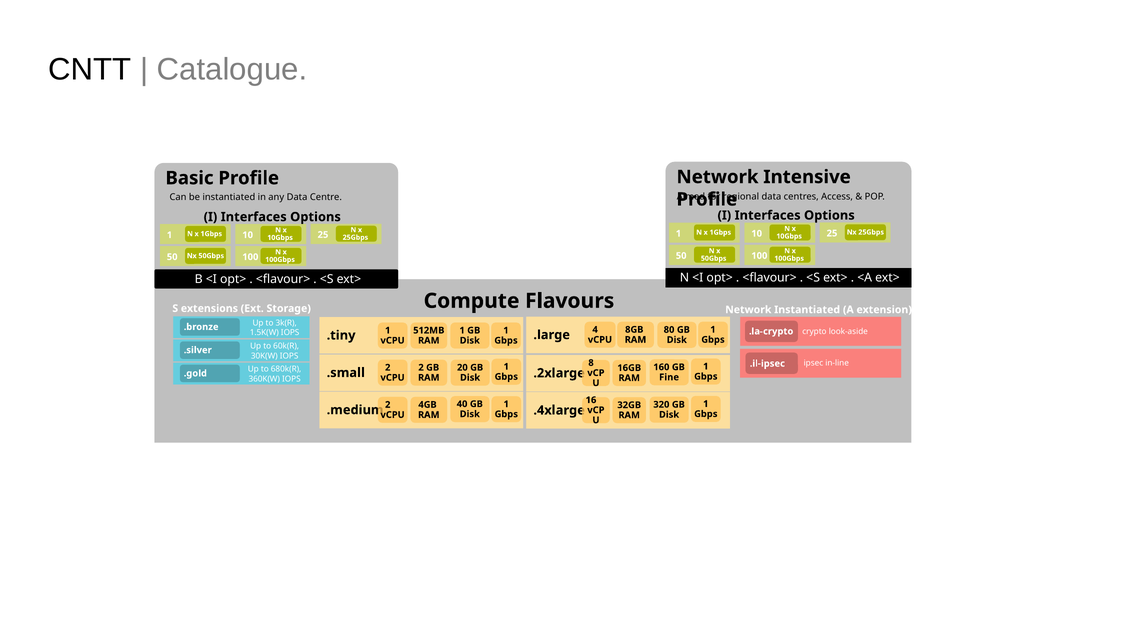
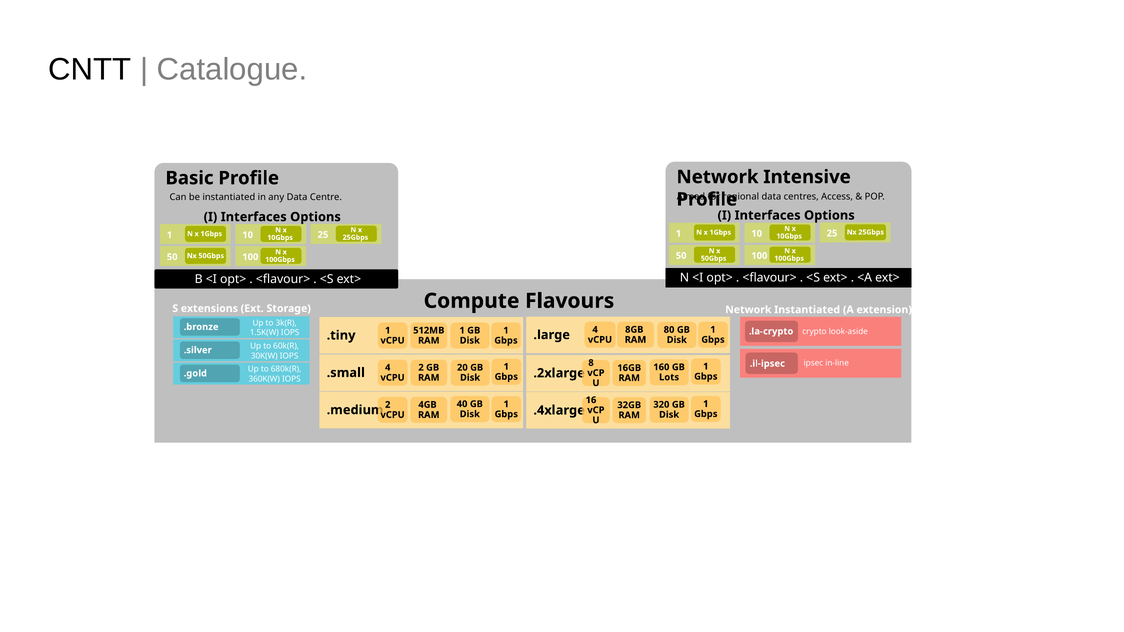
.small 2: 2 -> 4 (388, 368)
Fine: Fine -> Lots (669, 377)
